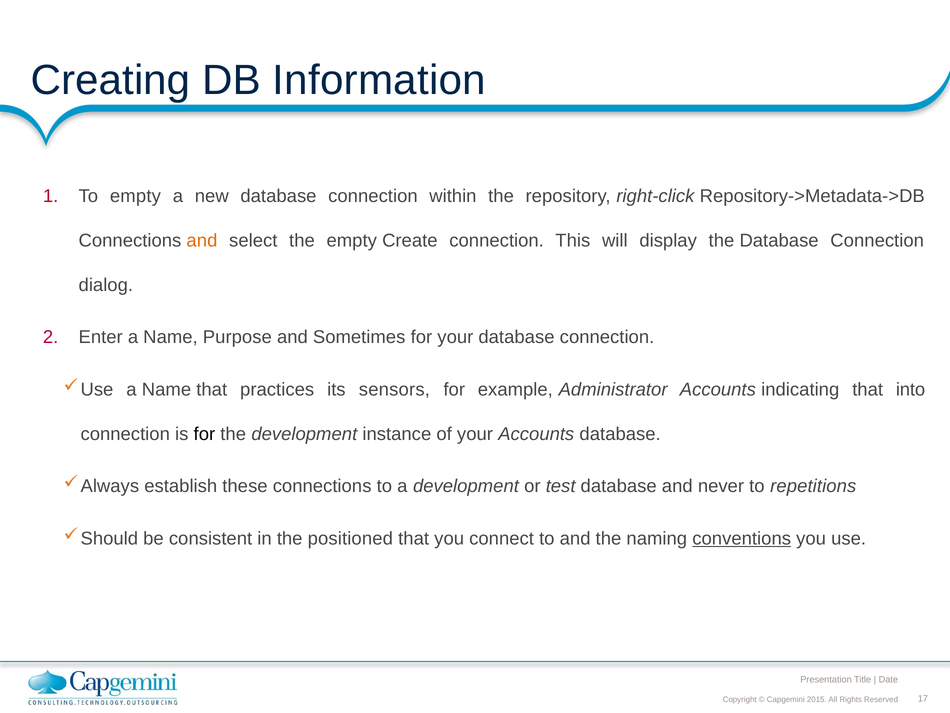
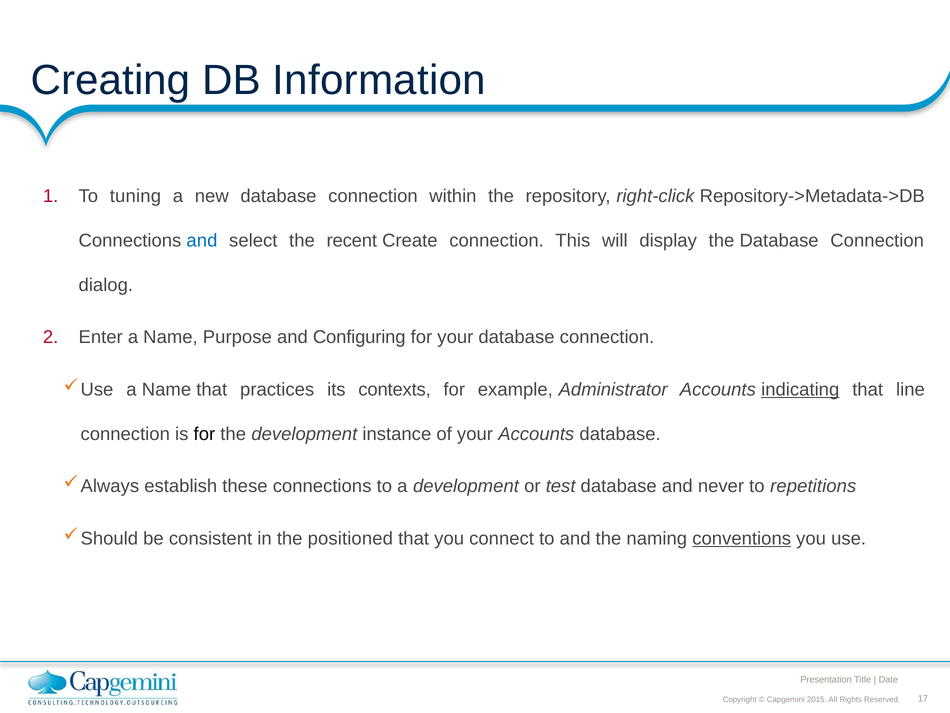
To empty: empty -> tuning (135, 196)
and colour: orange -> blue (202, 240)
the empty: empty -> recent (352, 240)
Sometimes: Sometimes -> Configuring (359, 337)
sensors: sensors -> contexts (395, 389)
indicating underline: none -> present (800, 389)
into: into -> line (910, 389)
